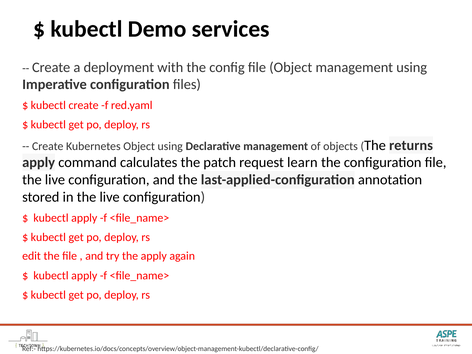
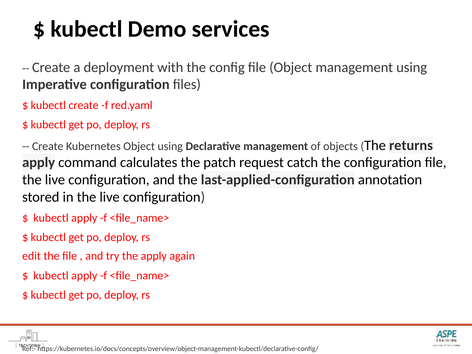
learn: learn -> catch (303, 163)
